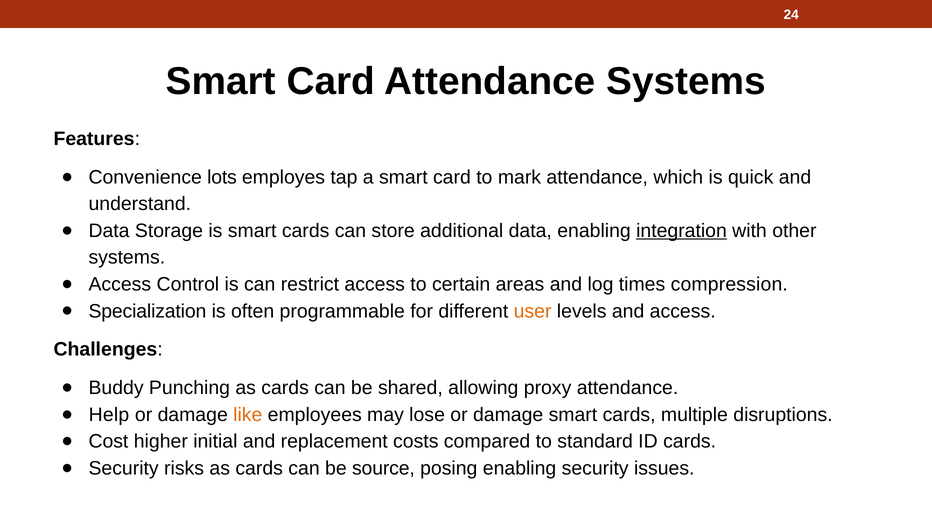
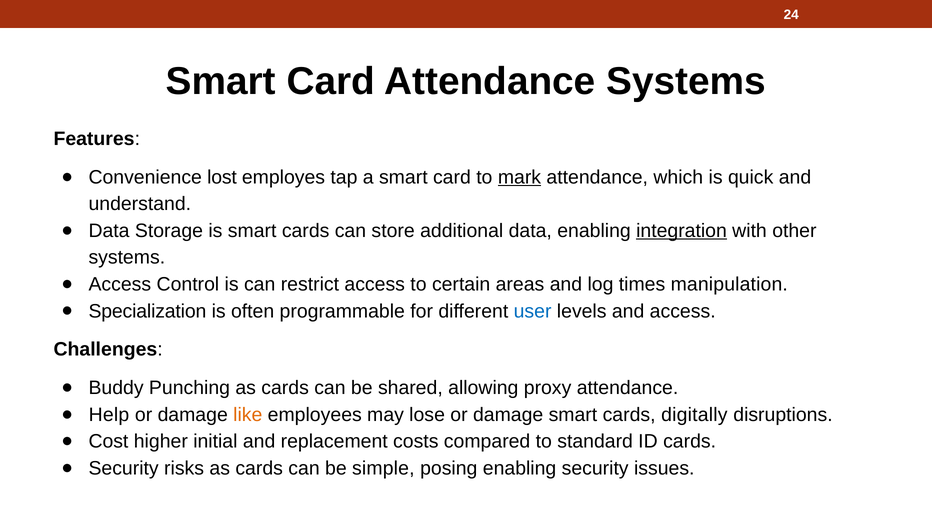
lots: lots -> lost (222, 177)
mark underline: none -> present (519, 177)
compression: compression -> manipulation (729, 284)
user colour: orange -> blue (533, 311)
multiple: multiple -> digitally (694, 415)
source: source -> simple (383, 469)
